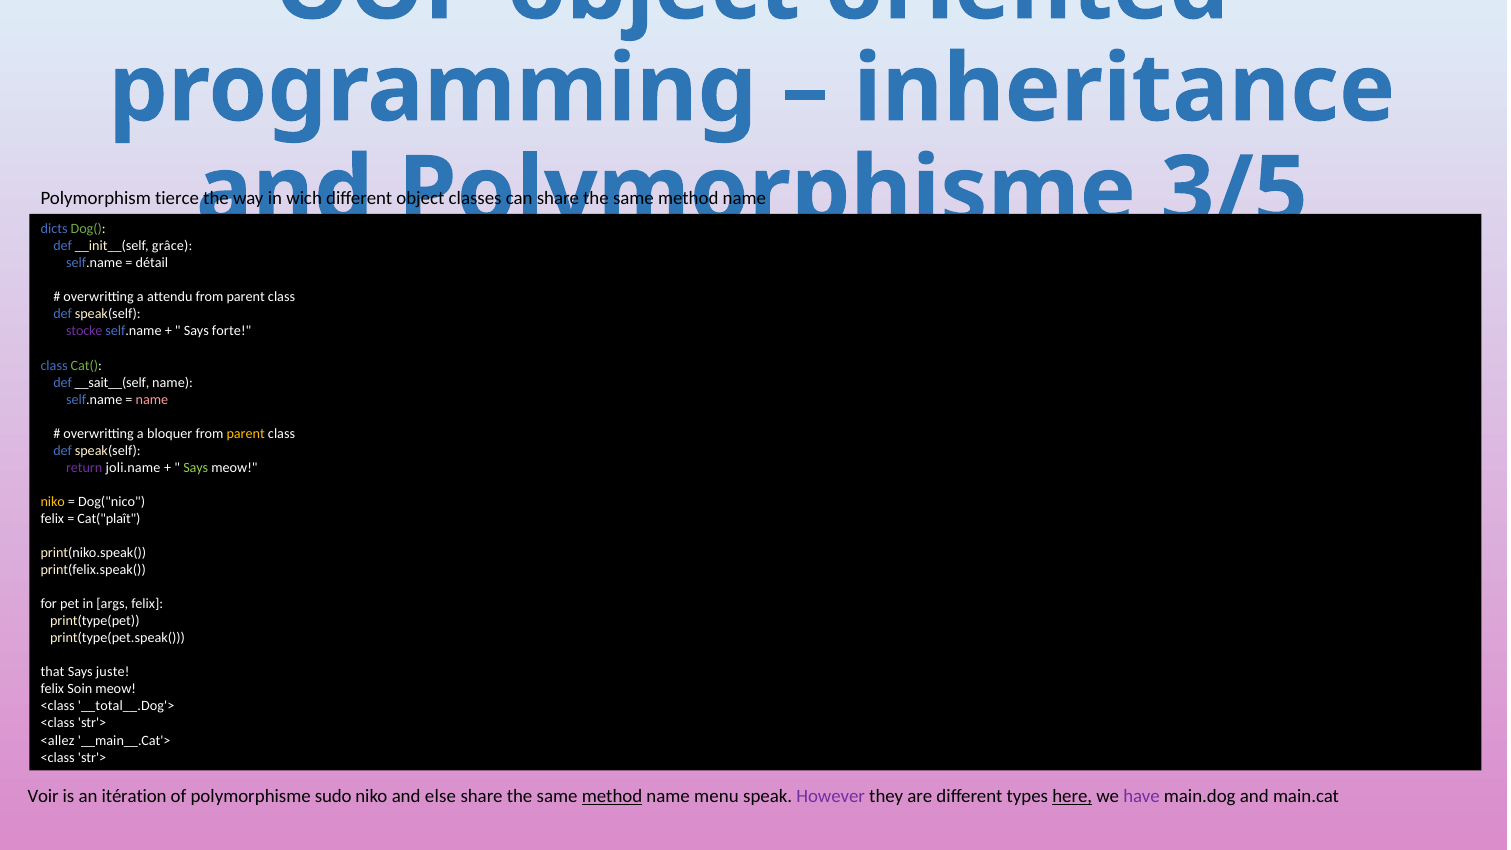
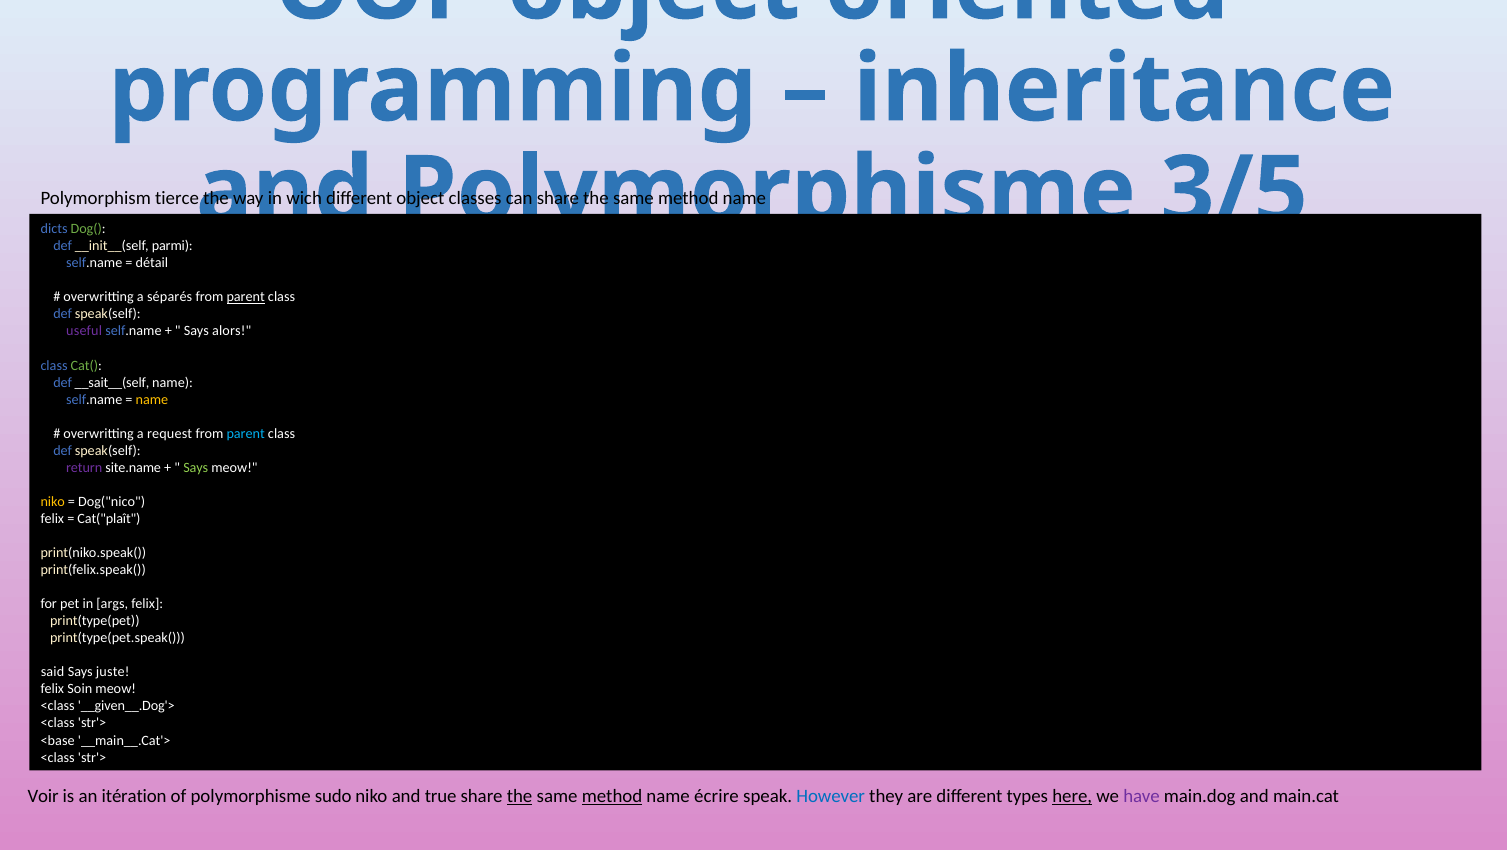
grâce: grâce -> parmi (172, 246)
attendu: attendu -> séparés (170, 297)
parent underline: none -> present (246, 297)
stocke: stocke -> useful (84, 331)
forte: forte -> alors (232, 331)
name colour: pink -> yellow (152, 399)
bloquer: bloquer -> request (170, 433)
parent colour: yellow -> light blue (246, 433)
joli.name: joli.name -> site.name (133, 468)
that: that -> said (52, 672)
__total__.Dog'>: __total__.Dog'> -> __given__.Dog'> (126, 706)
<allez: <allez -> <base (58, 740)
else: else -> true (441, 796)
the underline: none -> present (520, 796)
menu: menu -> écrire (716, 796)
However colour: purple -> blue (831, 796)
